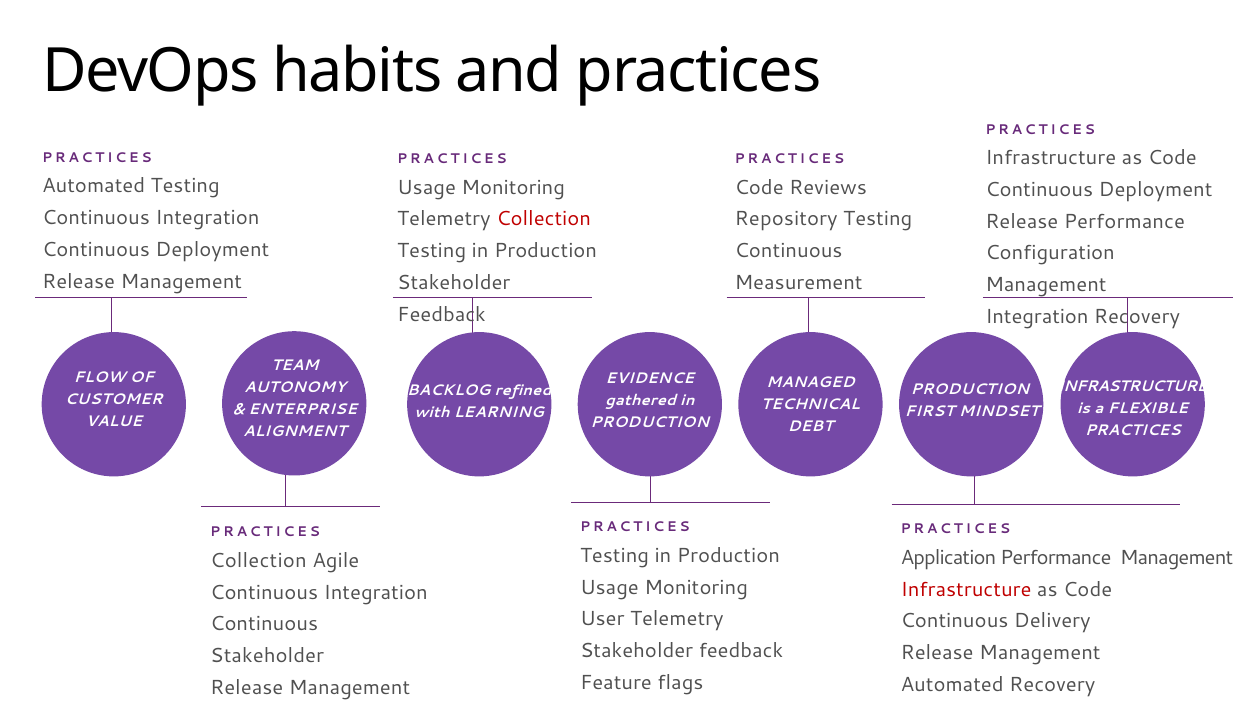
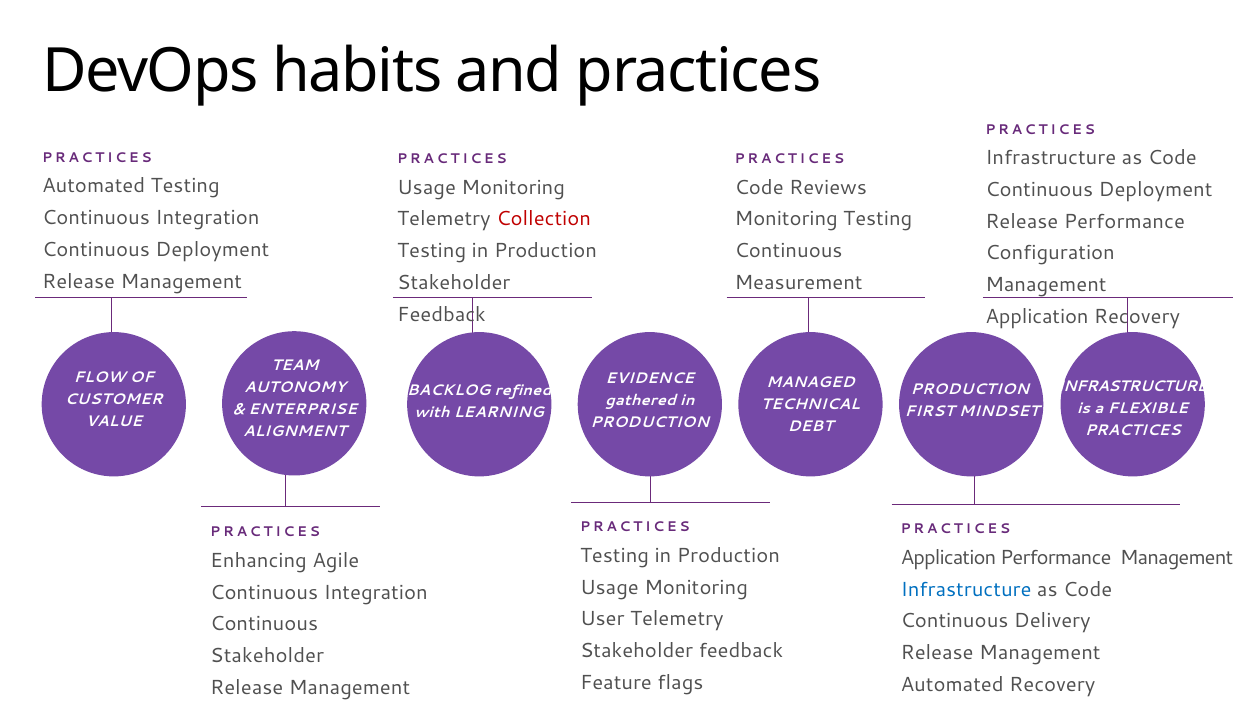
Repository: Repository -> Monitoring (786, 219)
Integration: Integration -> Application (1037, 316)
Collection: Collection -> Enhancing (259, 561)
Infrastructure colour: red -> blue (966, 589)
